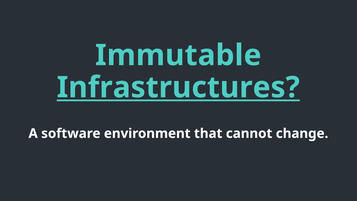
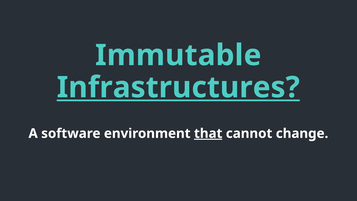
that underline: none -> present (208, 133)
